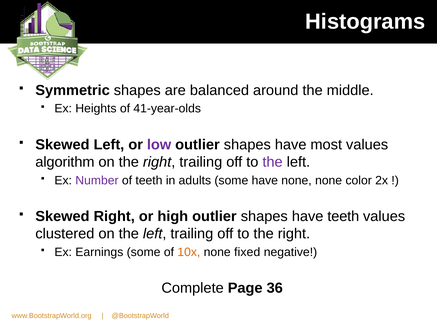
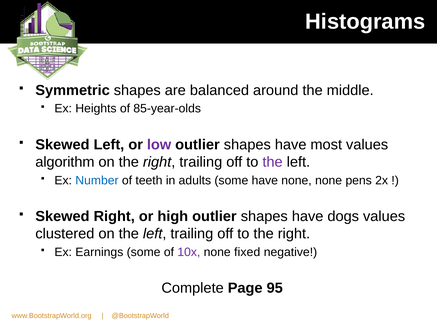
41-year-olds: 41-year-olds -> 85-year-olds (167, 109)
Number colour: purple -> blue (97, 181)
color: color -> pens (359, 181)
have teeth: teeth -> dogs (343, 217)
10x colour: orange -> purple (189, 253)
36: 36 -> 95 (275, 289)
